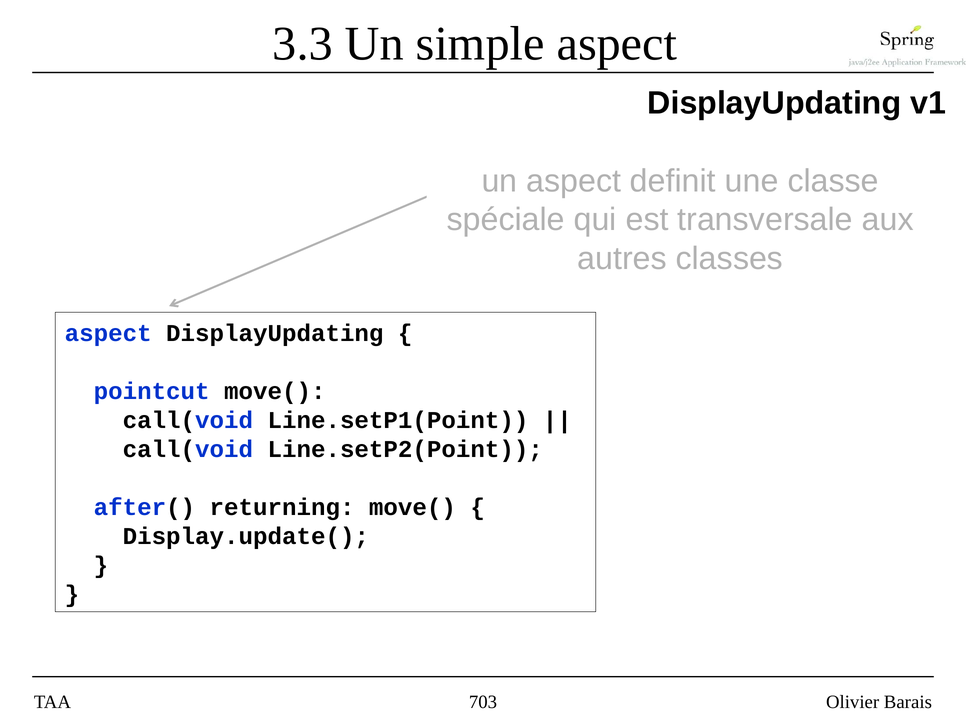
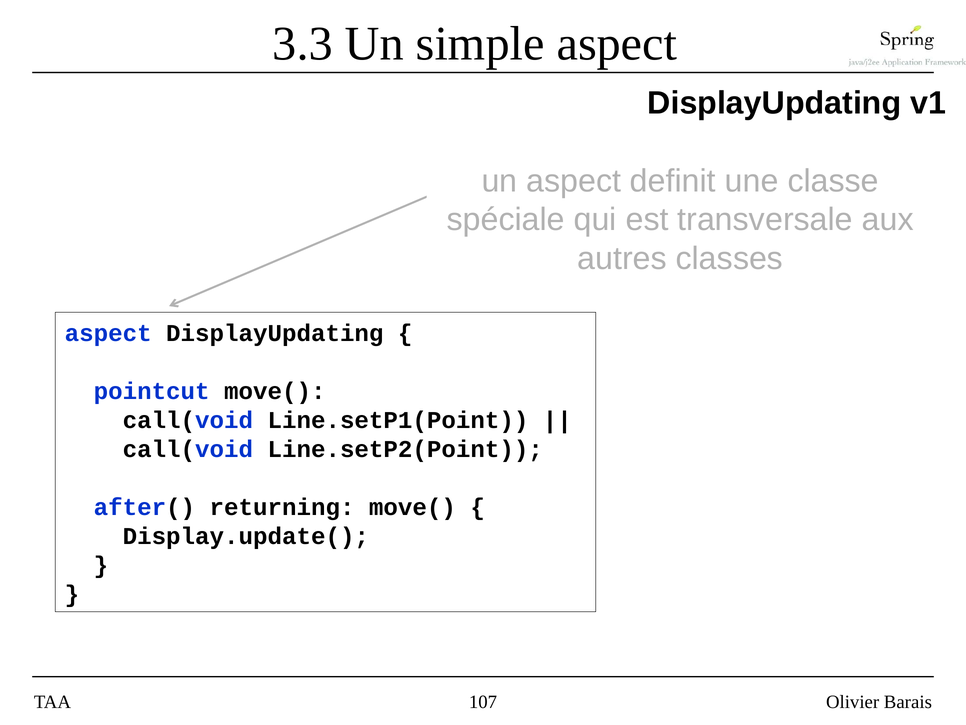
703: 703 -> 107 (483, 702)
